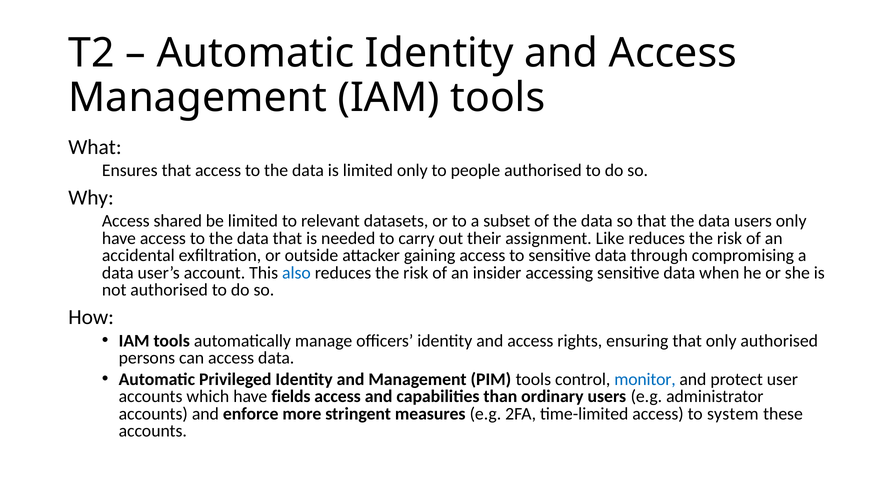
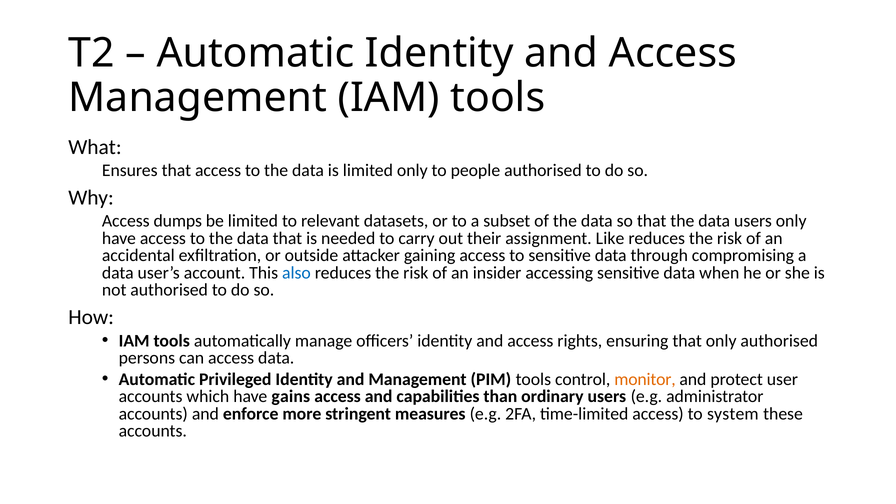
shared: shared -> dumps (178, 221)
monitor colour: blue -> orange (645, 379)
fields: fields -> gains (291, 397)
